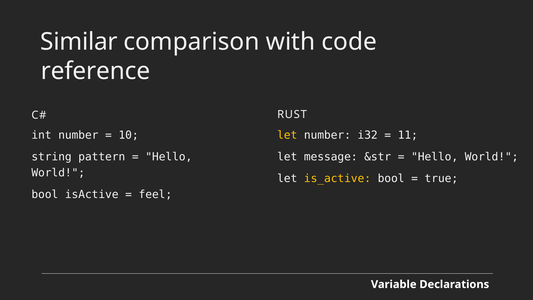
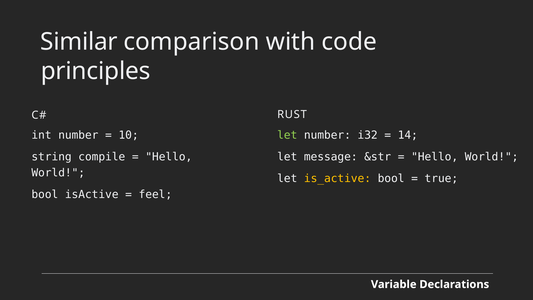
reference: reference -> principles (96, 71)
let colour: yellow -> light green (287, 135)
11: 11 -> 14 (408, 135)
pattern: pattern -> compile (102, 157)
